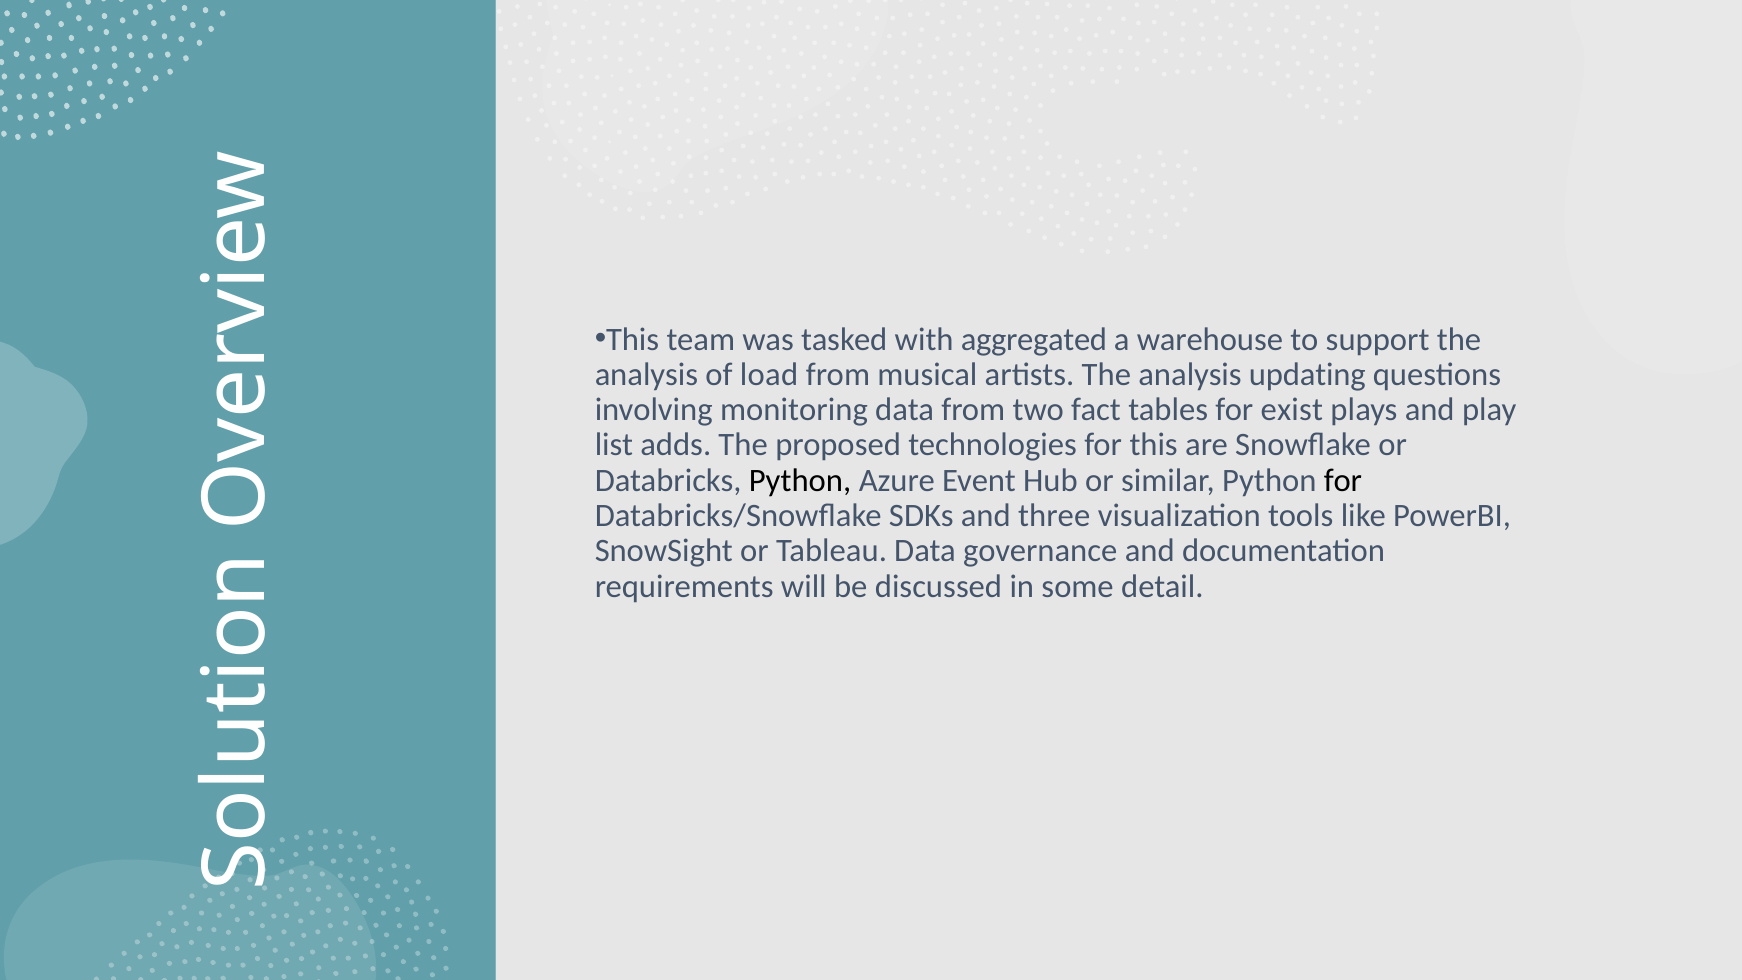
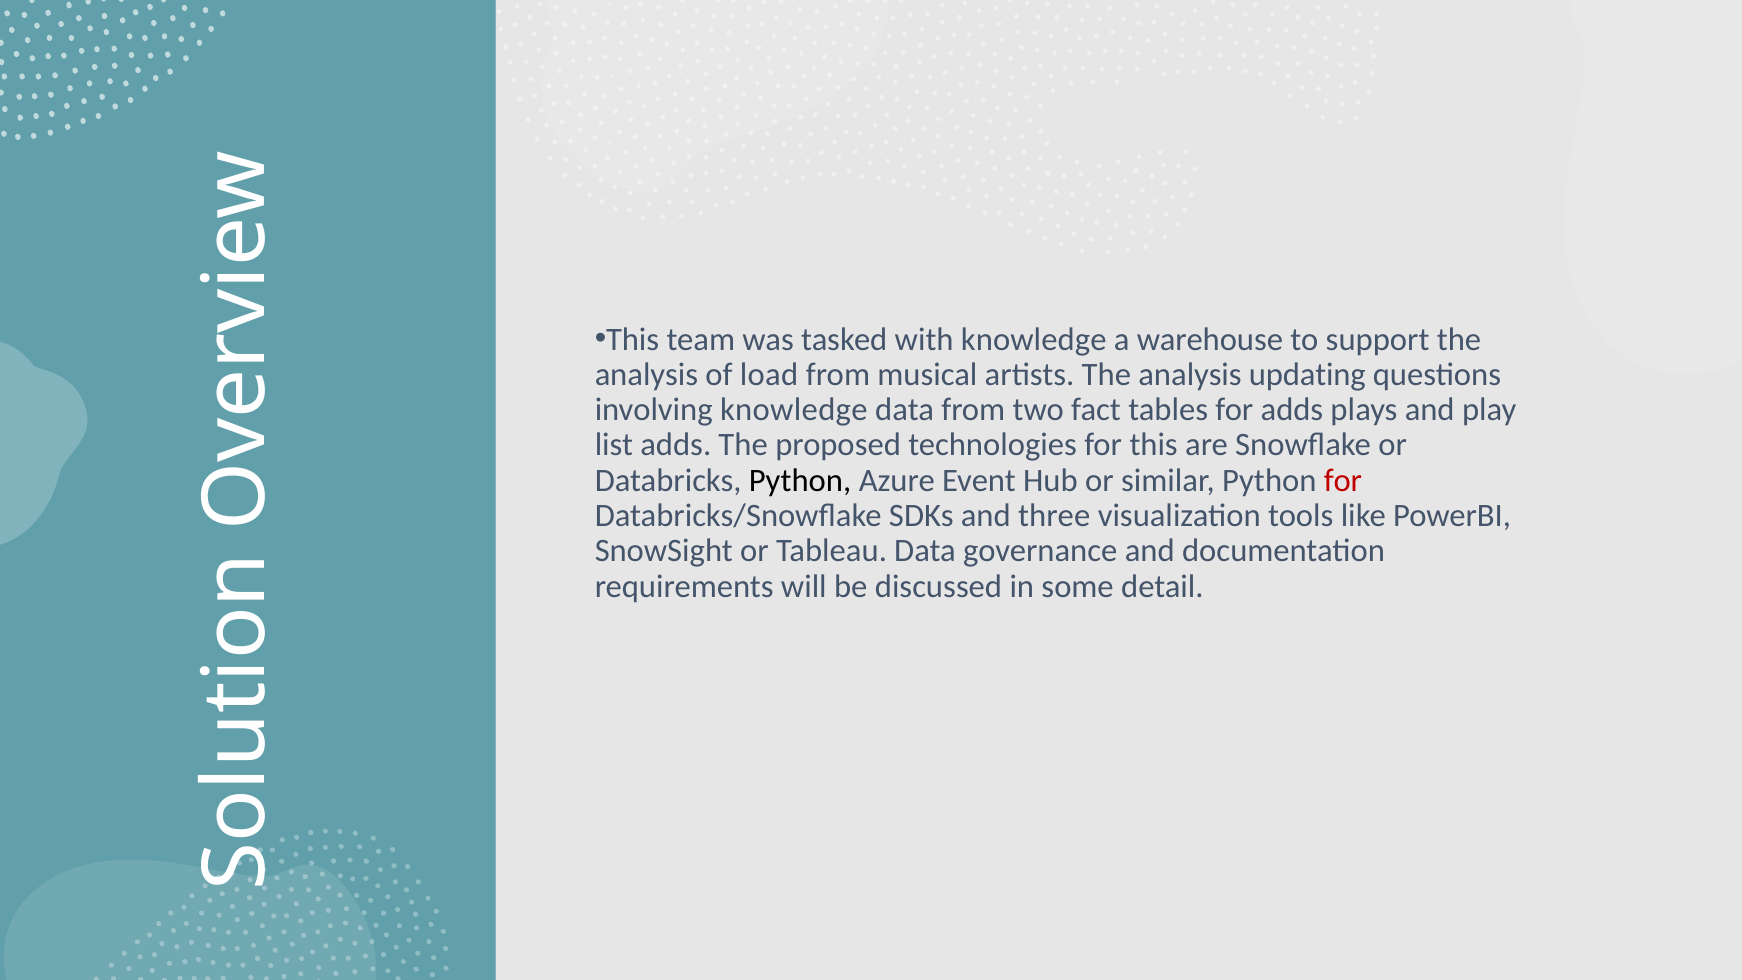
with aggregated: aggregated -> knowledge (1034, 339)
involving monitoring: monitoring -> knowledge (794, 410)
for exist: exist -> adds (1292, 410)
for colour: black -> red (1343, 480)
